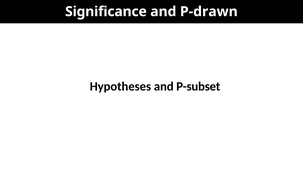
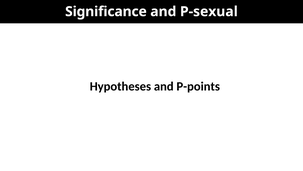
P-drawn: P-drawn -> P-sexual (209, 12)
P-subset: P-subset -> P-points (198, 86)
